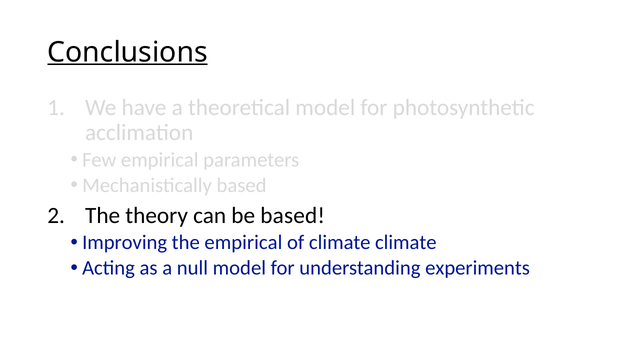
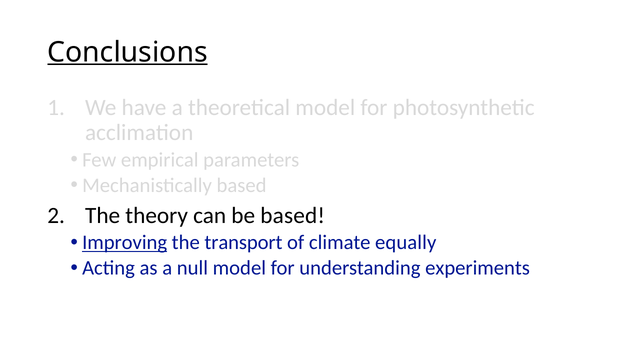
Improving underline: none -> present (125, 242)
the empirical: empirical -> transport (243, 242)
climate climate: climate -> equally (406, 242)
